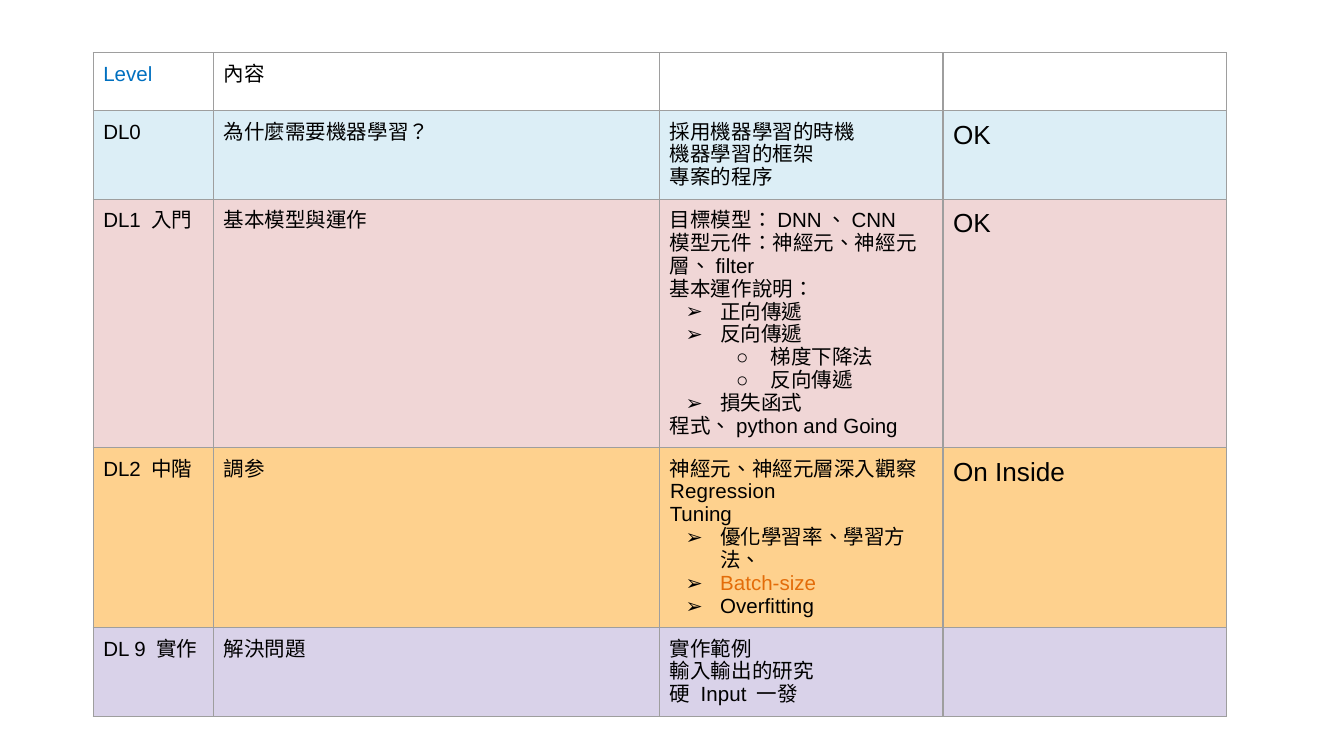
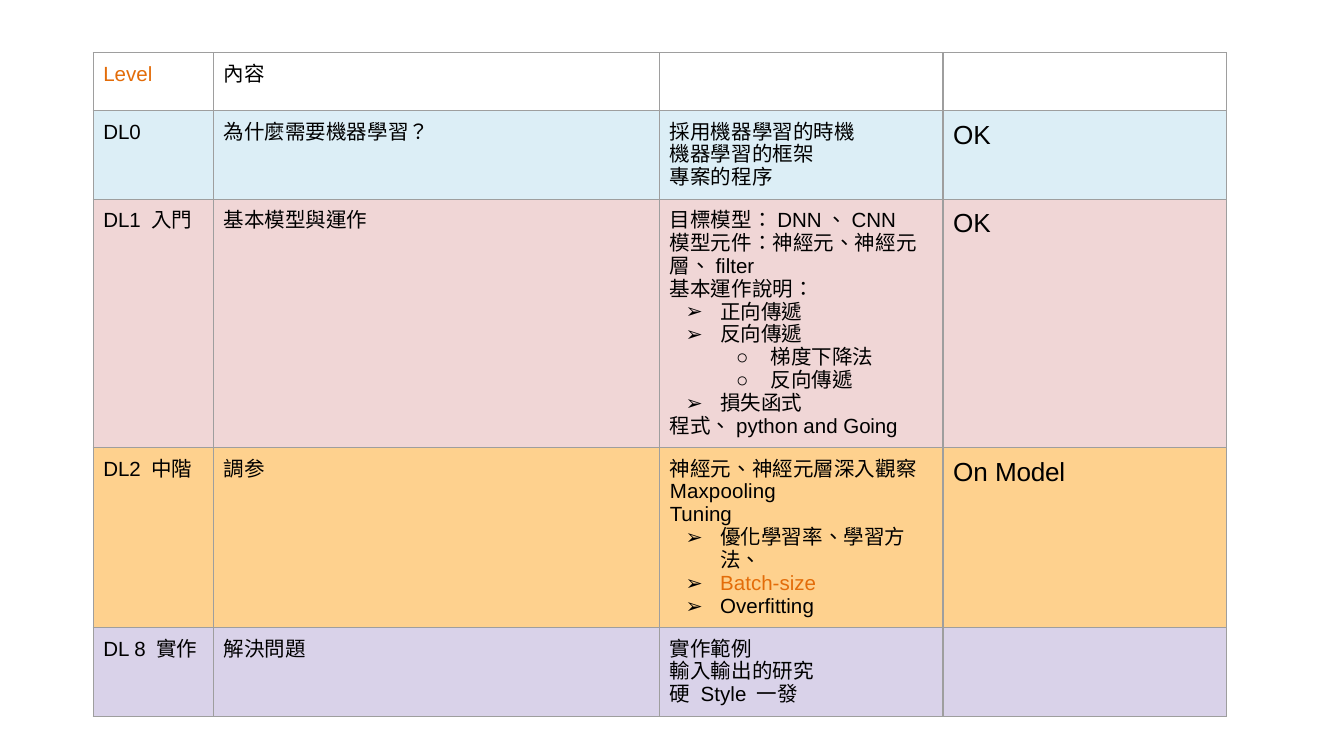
Level colour: blue -> orange (128, 75)
Inside: Inside -> Model (1030, 473)
Regression: Regression -> Maxpooling (723, 493)
9: 9 -> 8 (140, 650)
Input: Input -> Style (724, 695)
